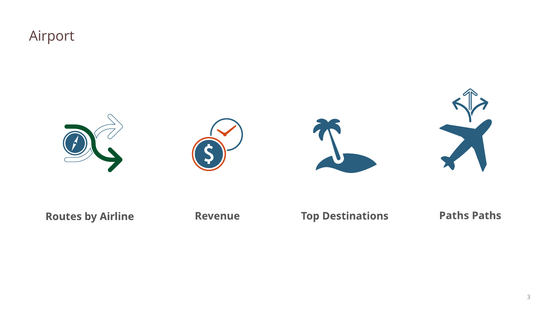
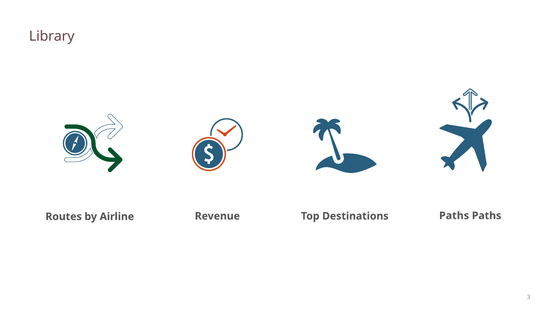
Airport: Airport -> Library (52, 36)
